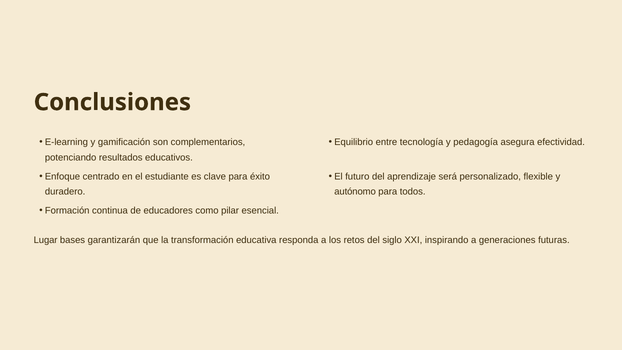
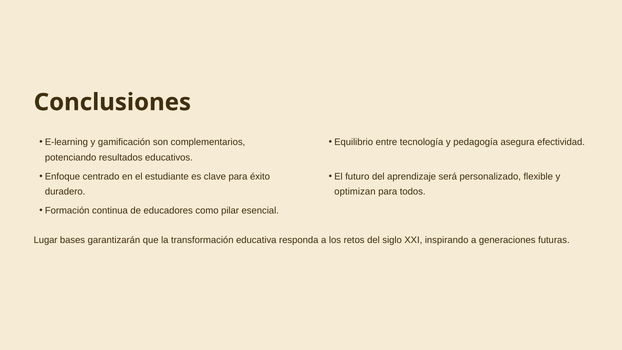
autónomo: autónomo -> optimizan (355, 192)
